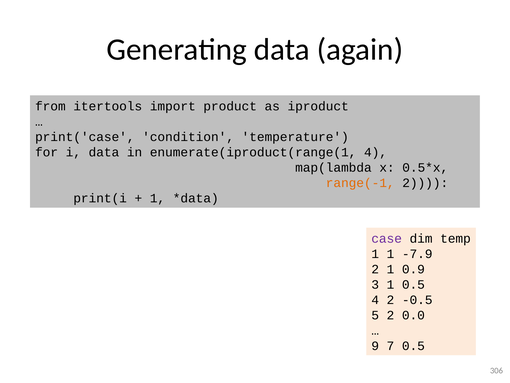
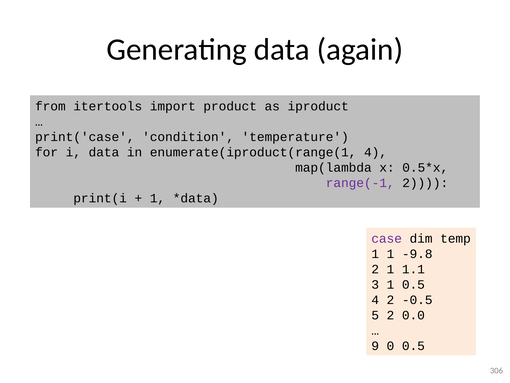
range(-1 colour: orange -> purple (360, 183)
-7.9: -7.9 -> -9.8 (417, 254)
0.9: 0.9 -> 1.1 (413, 269)
7: 7 -> 0 (390, 346)
